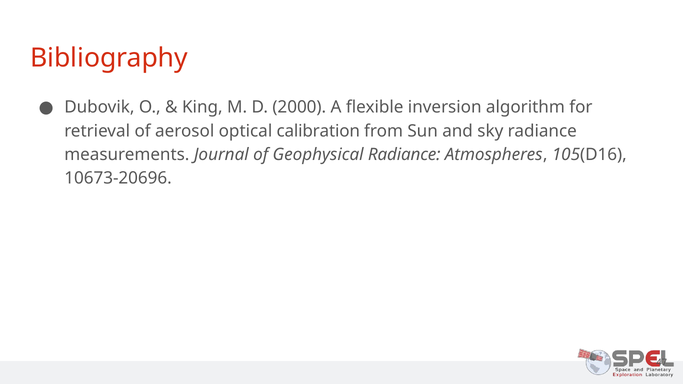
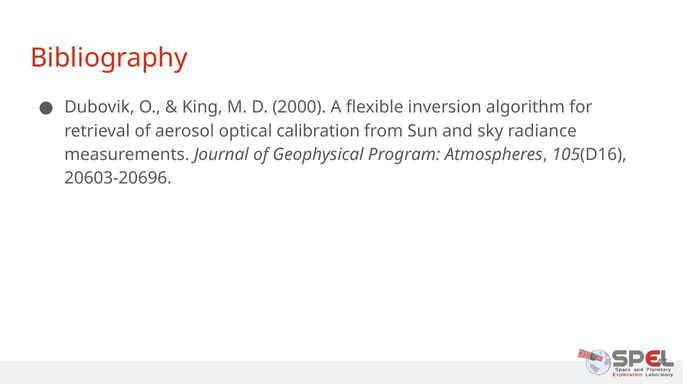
Geophysical Radiance: Radiance -> Program (404, 155)
10673-20696: 10673-20696 -> 20603-20696 (118, 178)
